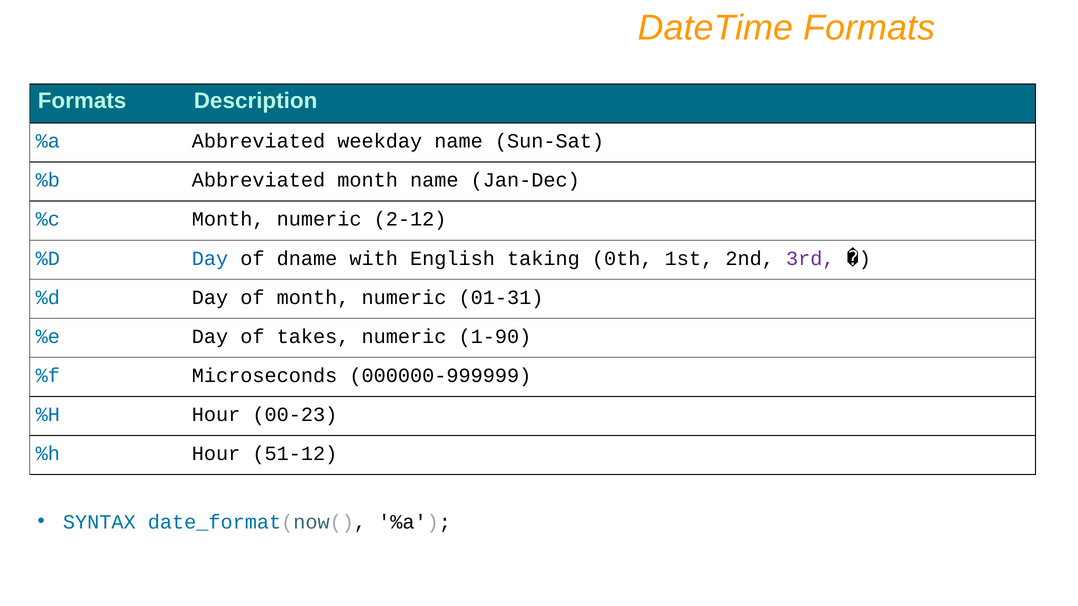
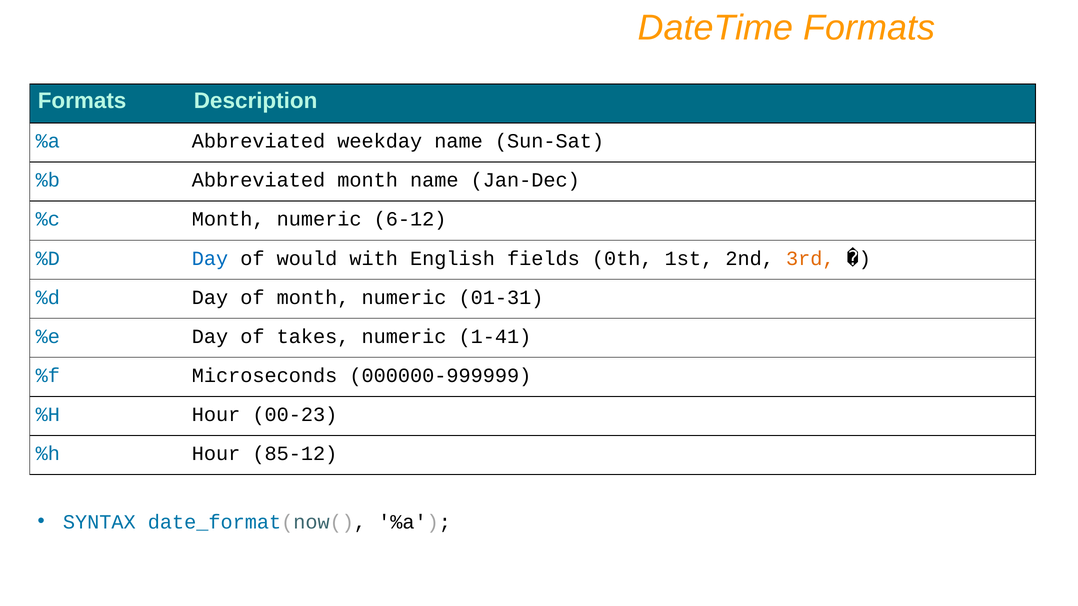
2-12: 2-12 -> 6-12 (410, 219)
dname: dname -> would (307, 259)
taking: taking -> fields (543, 259)
3rd colour: purple -> orange (810, 259)
1-90: 1-90 -> 1-41 (495, 337)
51-12: 51-12 -> 85-12 (295, 454)
